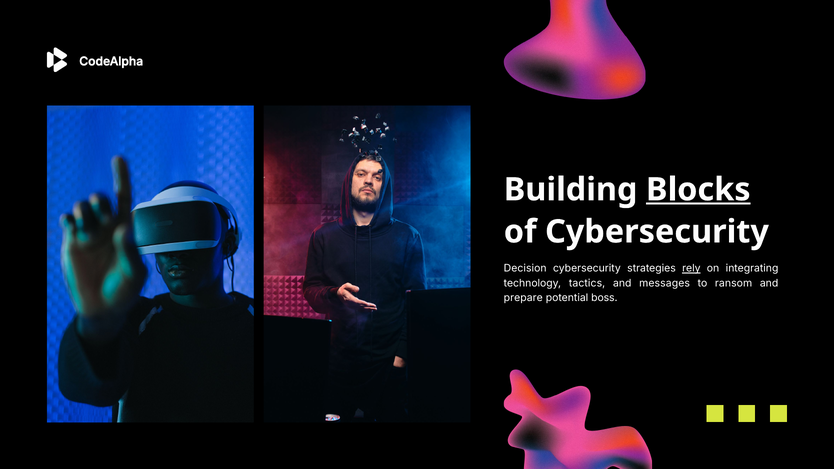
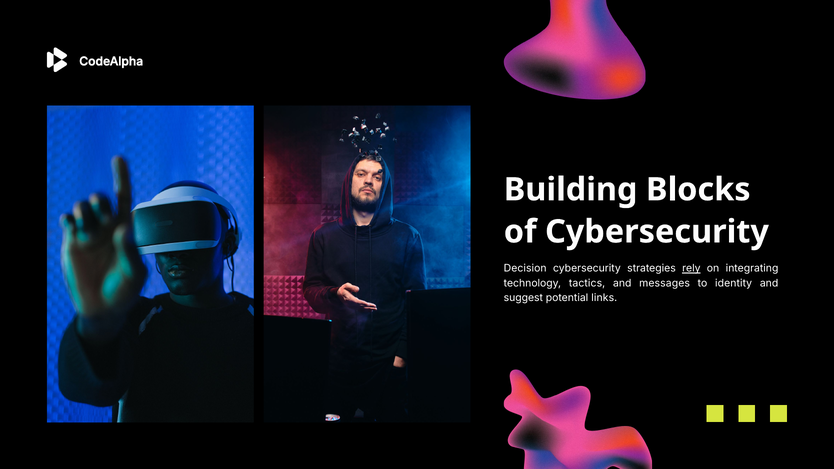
Blocks underline: present -> none (698, 190)
ransom: ransom -> identity (734, 283)
prepare: prepare -> suggest (523, 298)
boss: boss -> links (604, 298)
